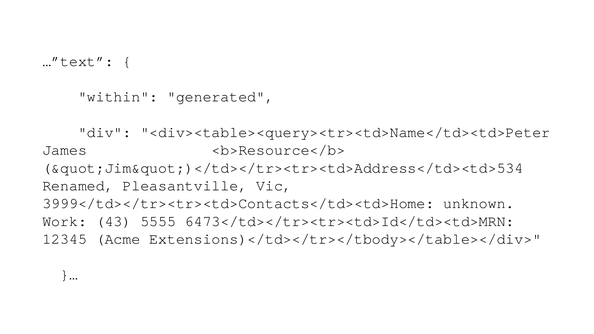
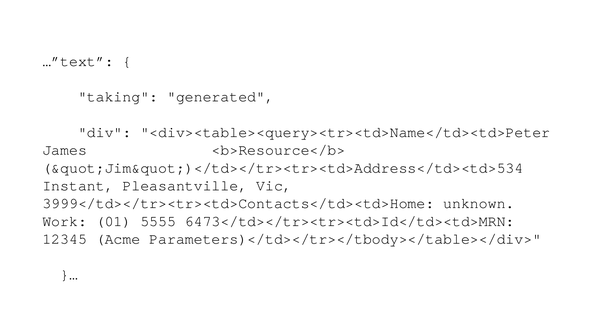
within: within -> taking (118, 97)
Renamed: Renamed -> Instant (78, 186)
43: 43 -> 01 (114, 221)
Extensions)</td></tr></tbody></table></div>: Extensions)</td></tr></tbody></table></div> -> Parameters)</td></tr></tbody></table></div> (345, 239)
